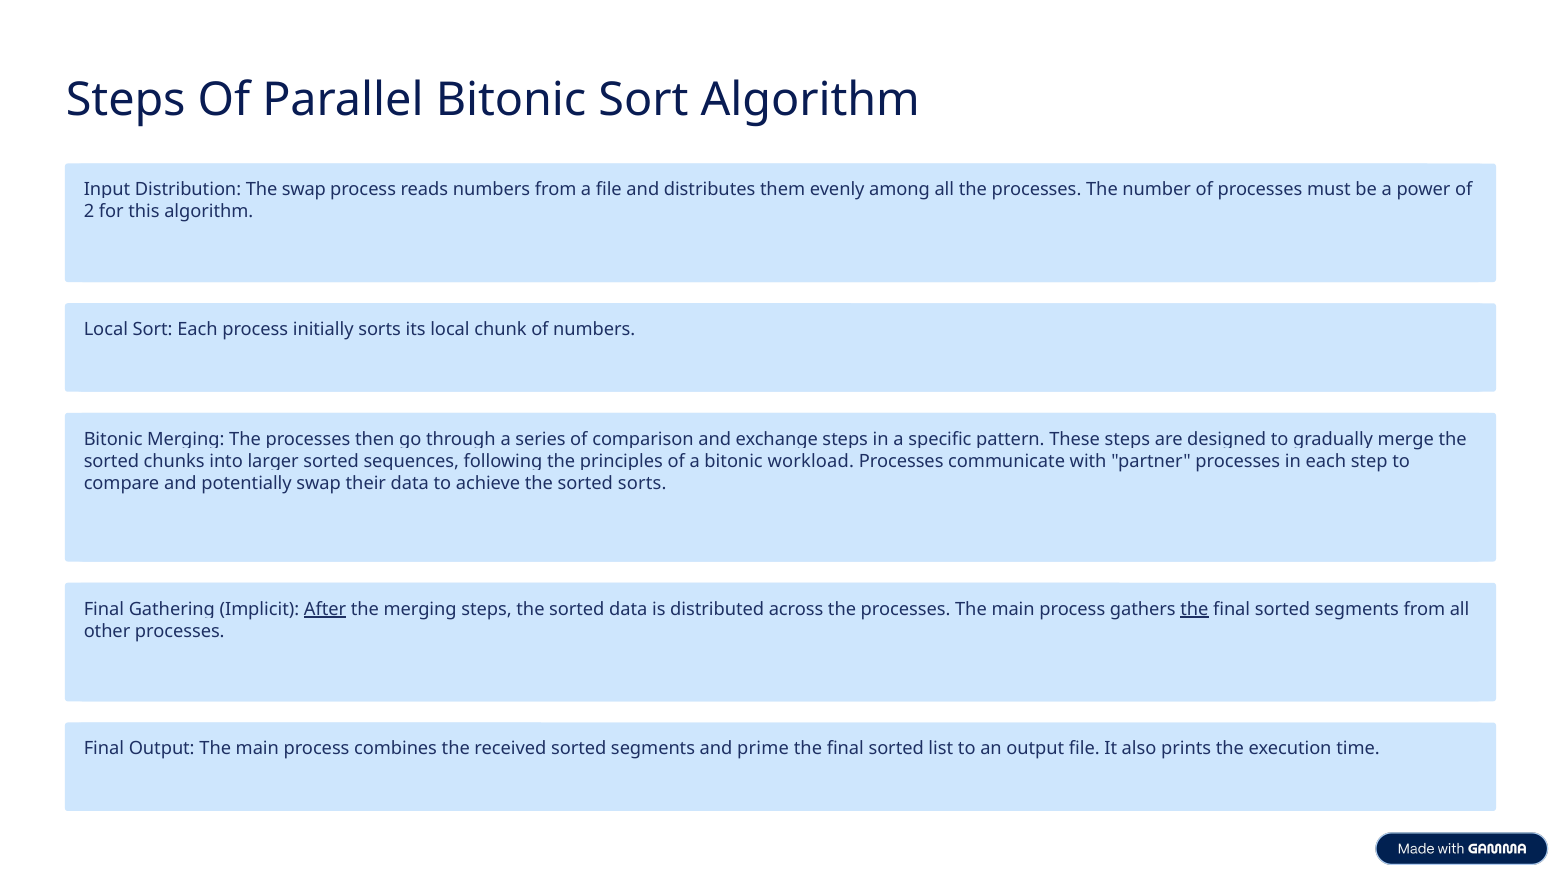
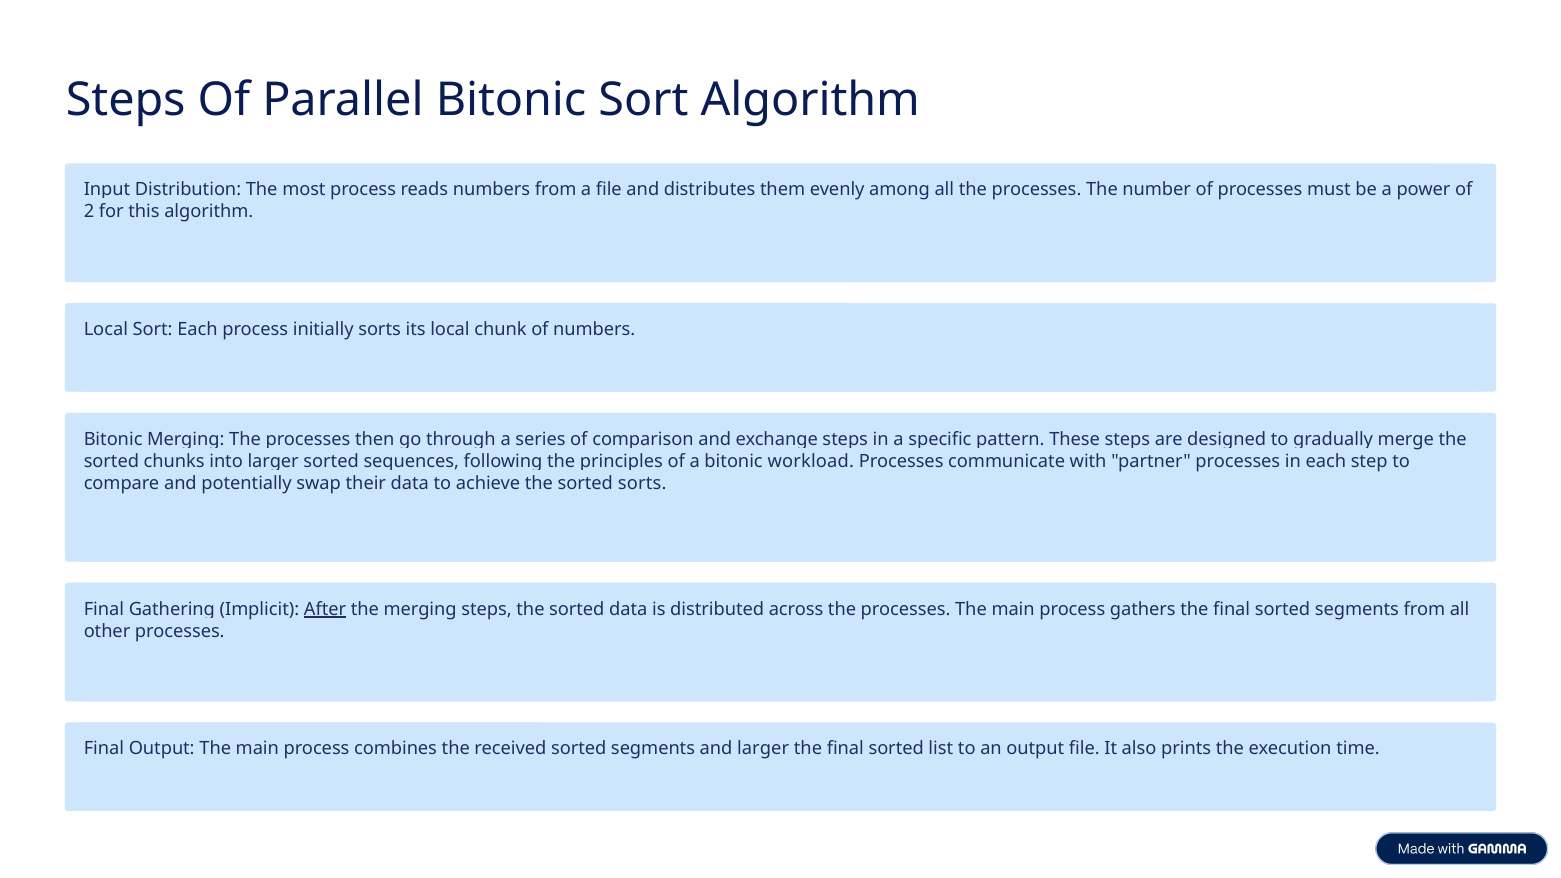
The swap: swap -> most (304, 190)
the underline: present -> none (1194, 609)
and prime: prime -> larger (763, 749)
